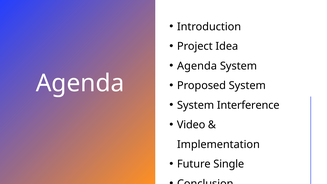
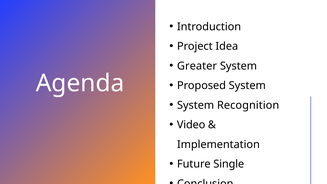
Agenda: Agenda -> Greater (197, 66)
Interference: Interference -> Recognition (248, 105)
